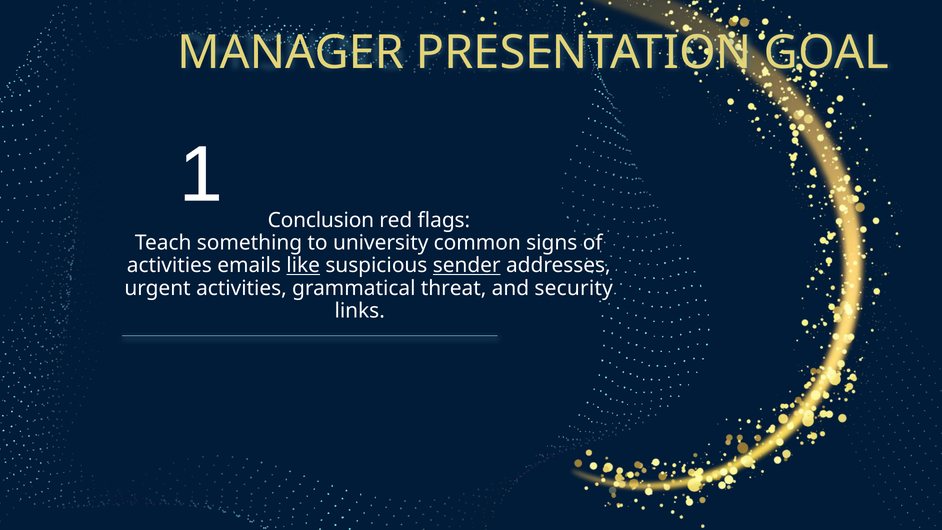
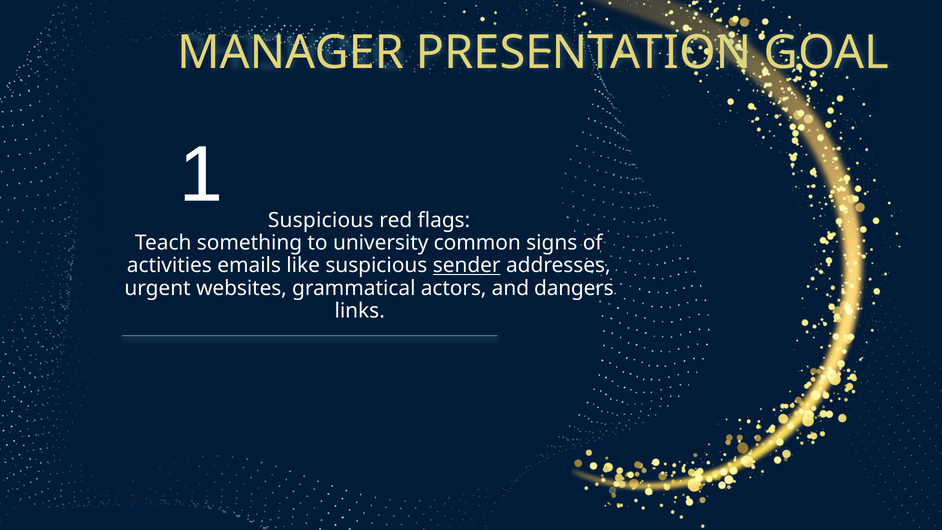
Conclusion: Conclusion -> Suspicious (321, 220)
like underline: present -> none (303, 265)
urgent activities: activities -> websites (242, 288)
threat: threat -> actors (454, 288)
security: security -> dangers (574, 288)
